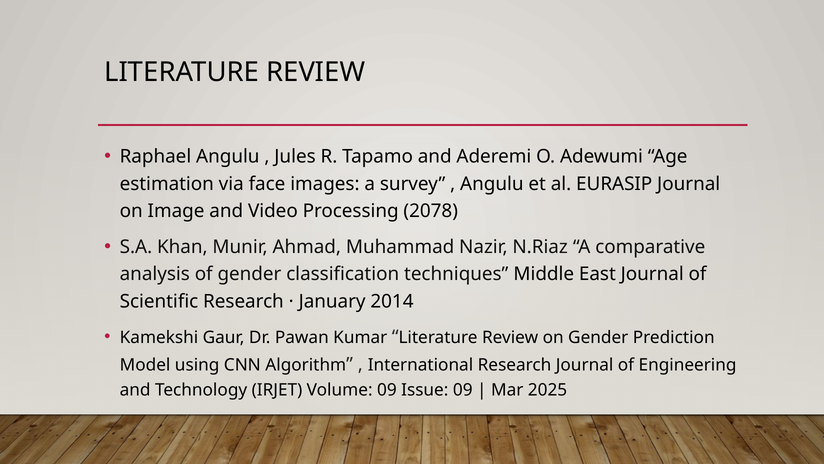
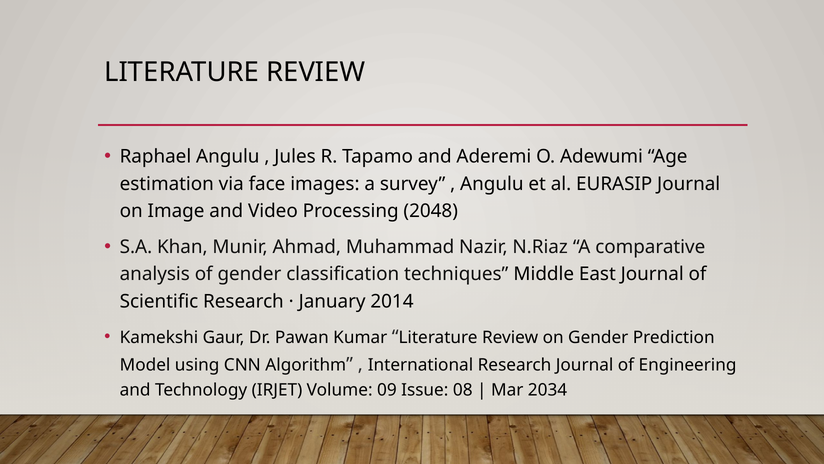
2078: 2078 -> 2048 (431, 211)
Issue 09: 09 -> 08 (463, 390)
2025: 2025 -> 2034 (548, 390)
